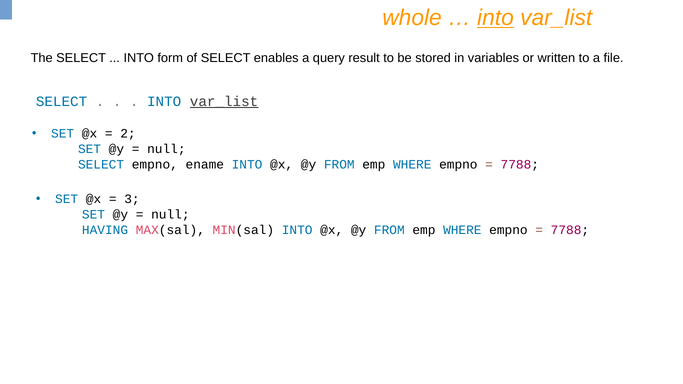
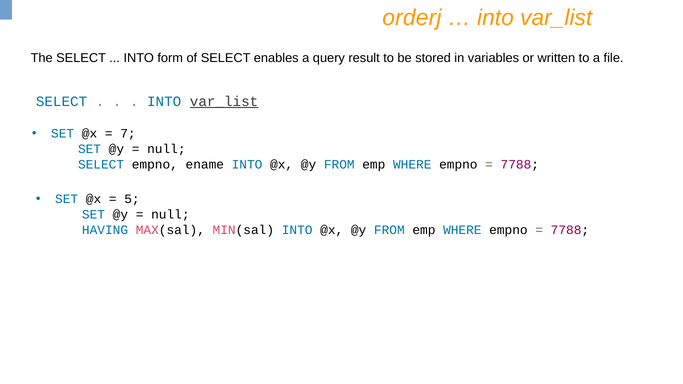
whole: whole -> orderj (412, 18)
into underline: present -> none (495, 18)
2: 2 -> 7 (128, 134)
3: 3 -> 5 (132, 199)
